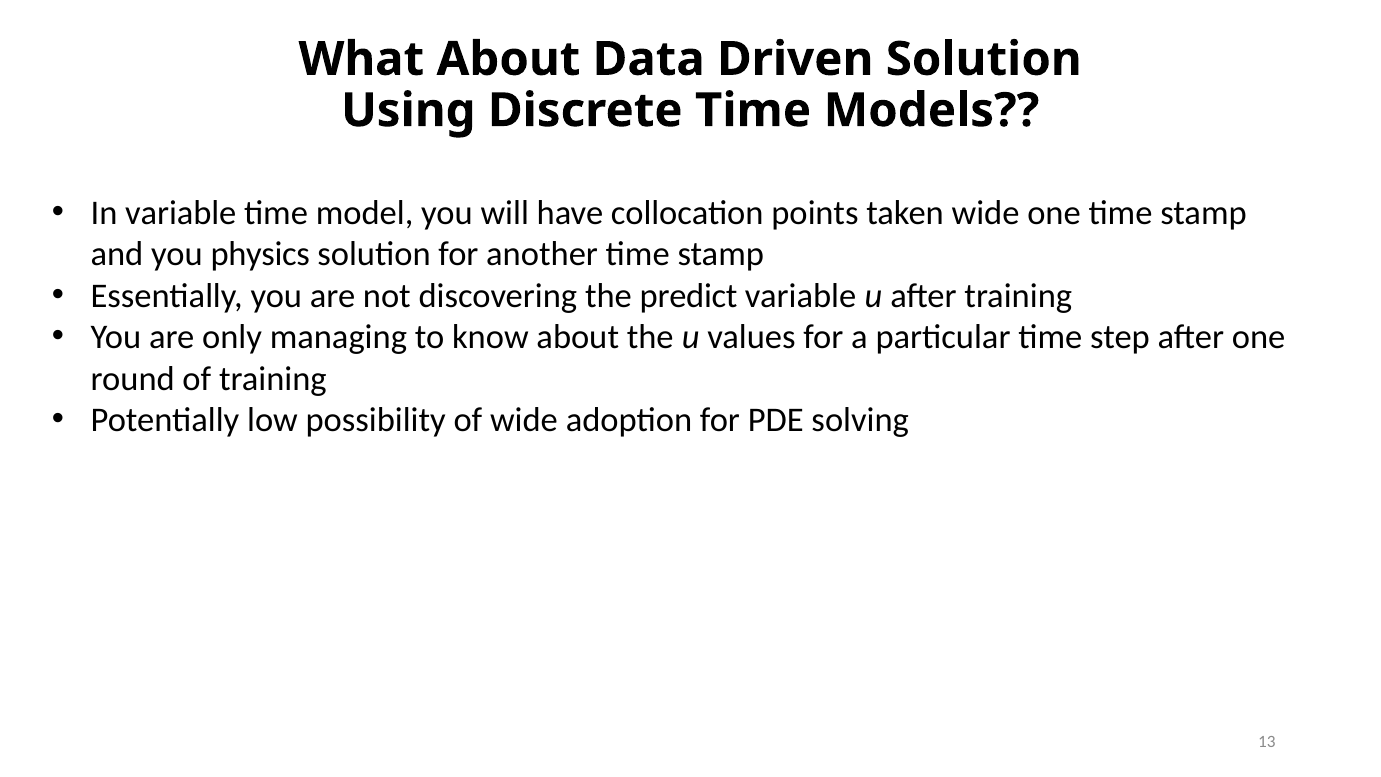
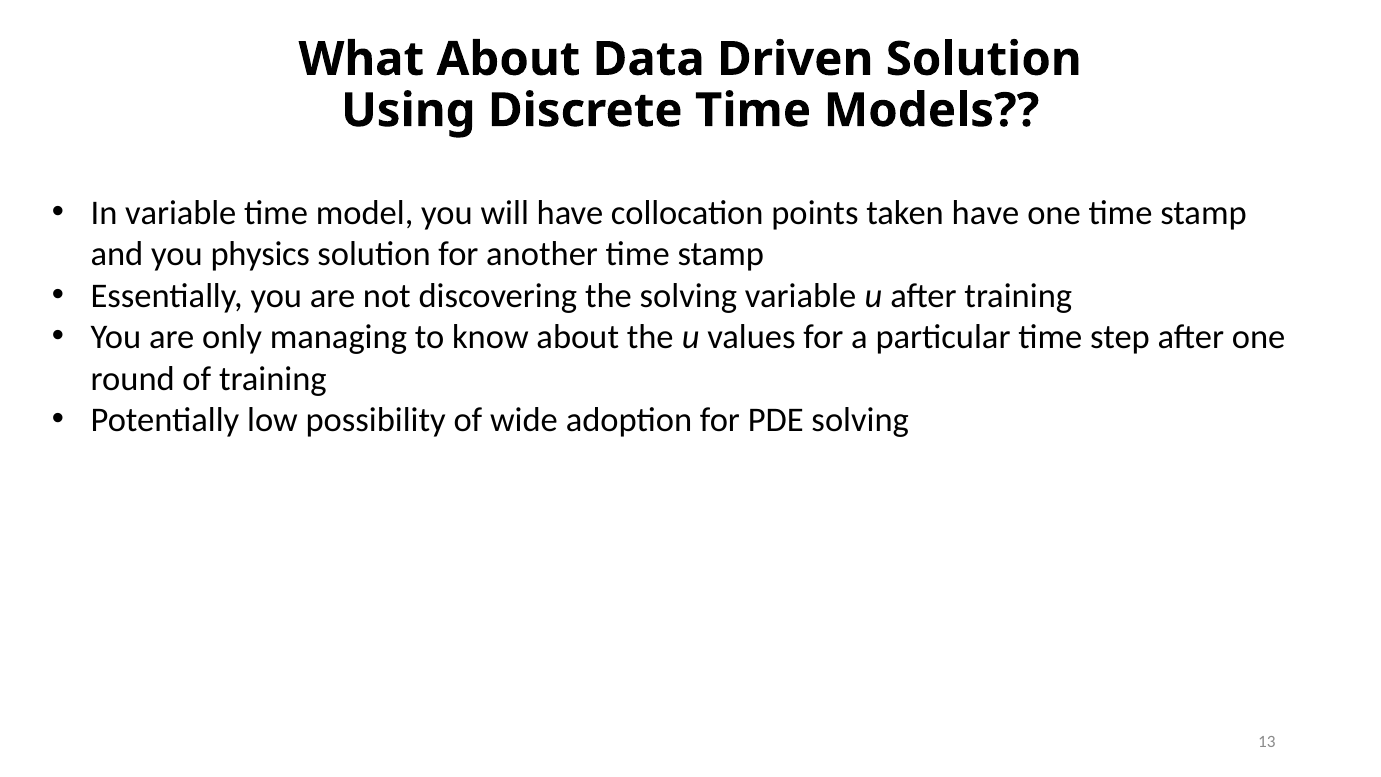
taken wide: wide -> have (986, 213)
the predict: predict -> solving (688, 296)
